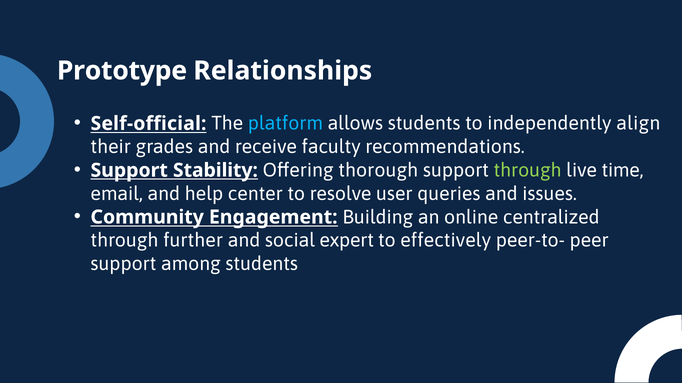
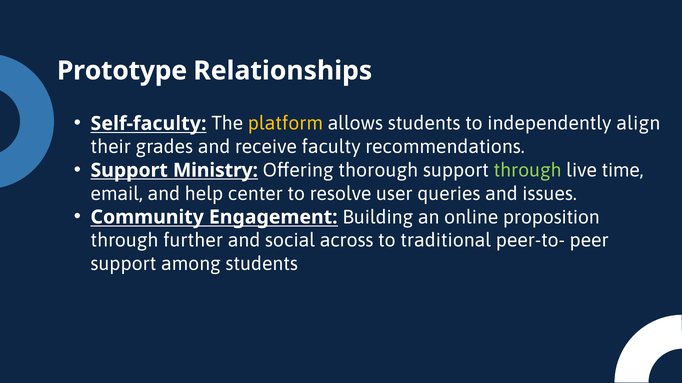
Self-official: Self-official -> Self-faculty (148, 124)
platform colour: light blue -> yellow (285, 124)
Stability: Stability -> Ministry (215, 171)
centralized: centralized -> proposition (551, 217)
expert: expert -> across (347, 241)
effectively: effectively -> traditional (446, 241)
